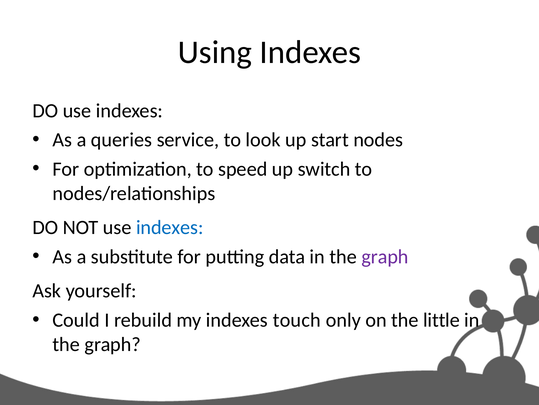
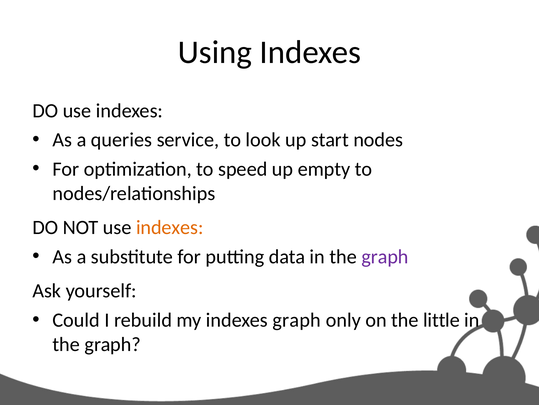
switch: switch -> empty (324, 169)
indexes colour: blue -> orange (170, 227)
indexes touch: touch -> graph (297, 319)
